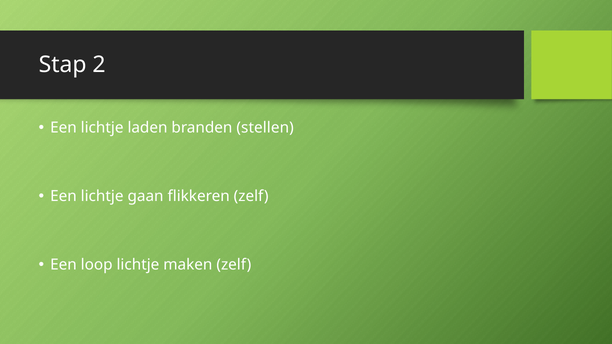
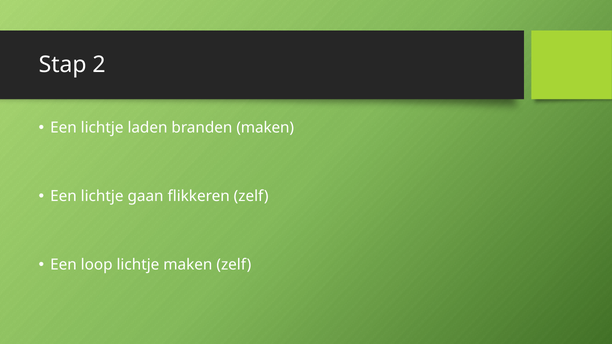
branden stellen: stellen -> maken (265, 128)
